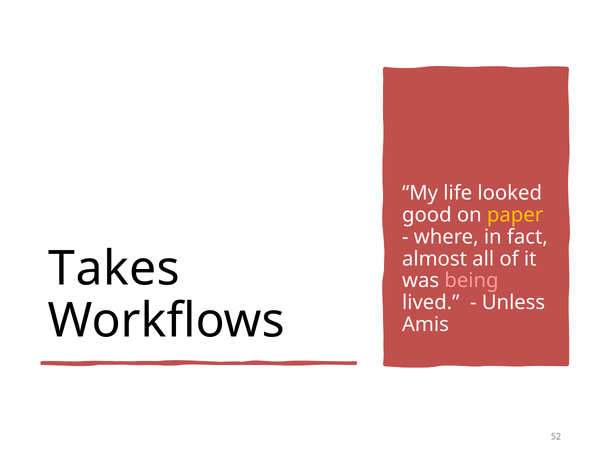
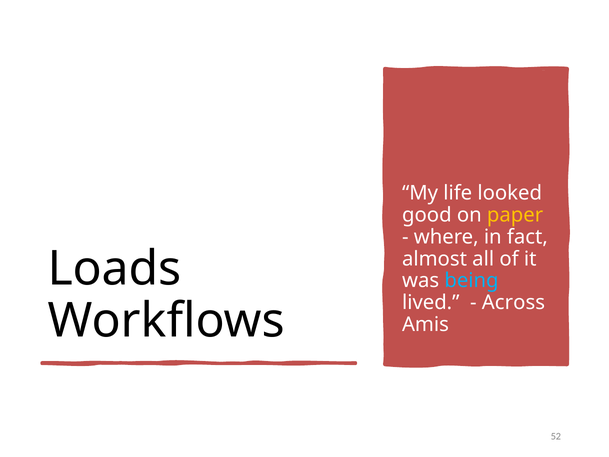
Takes: Takes -> Loads (115, 269)
being colour: pink -> light blue (471, 281)
Unless: Unless -> Across (513, 303)
